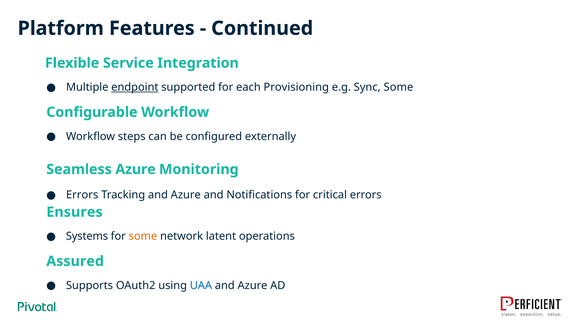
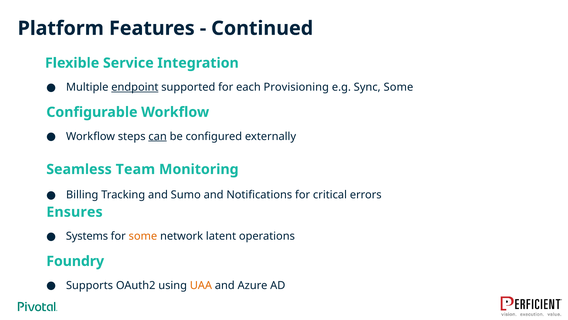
can underline: none -> present (158, 136)
Seamless Azure: Azure -> Team (135, 169)
Errors: Errors -> Billing (82, 195)
Tracking and Azure: Azure -> Sumo (186, 195)
Assured: Assured -> Foundry (75, 261)
UAA colour: blue -> orange (201, 285)
